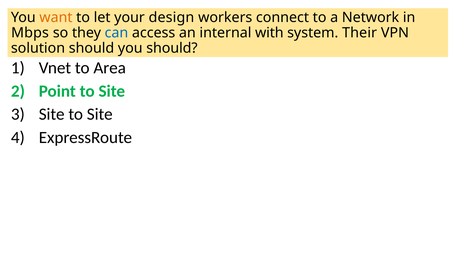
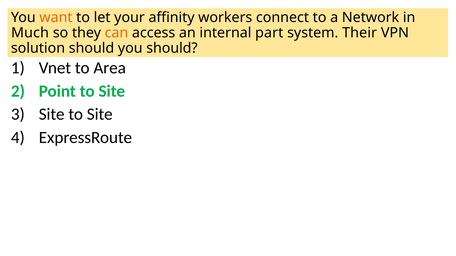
design: design -> affinity (172, 18)
Mbps: Mbps -> Much (30, 33)
can colour: blue -> orange (116, 33)
with: with -> part (269, 33)
